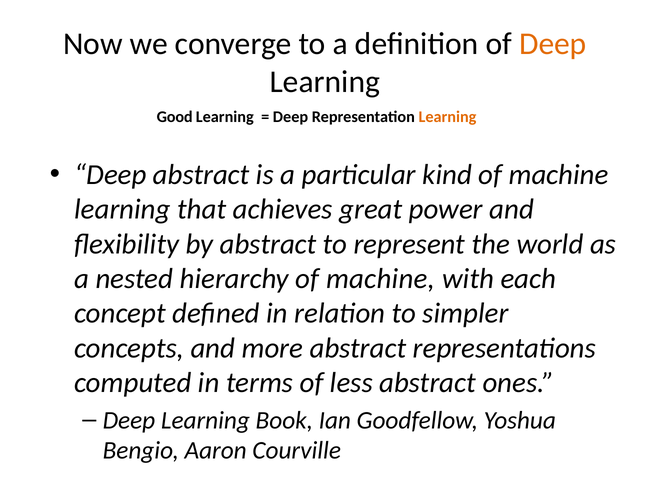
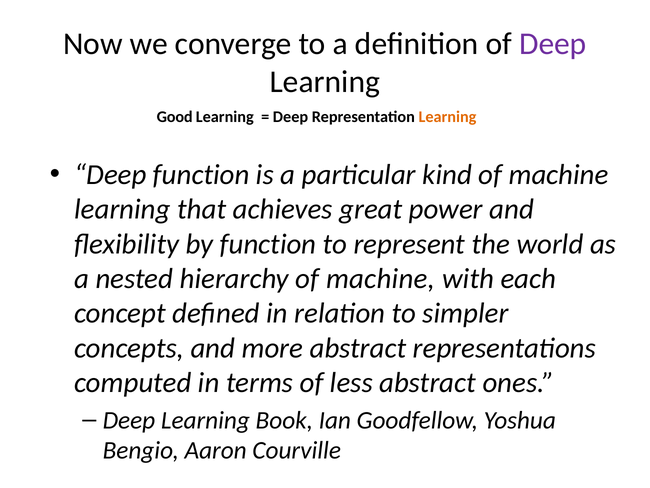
Deep colour: orange -> purple (553, 44)
Deep abstract: abstract -> function (201, 174)
by abstract: abstract -> function (268, 244)
